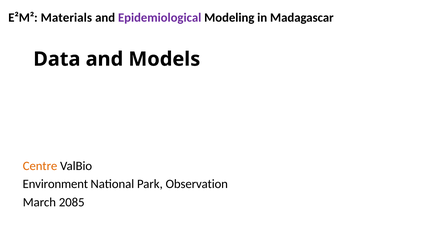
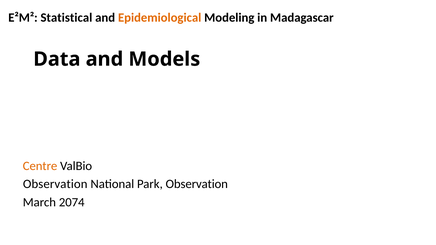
Materials: Materials -> Statistical (66, 18)
Epidemiological colour: purple -> orange (160, 18)
Environment: Environment -> Observation (55, 184)
2085: 2085 -> 2074 (72, 203)
